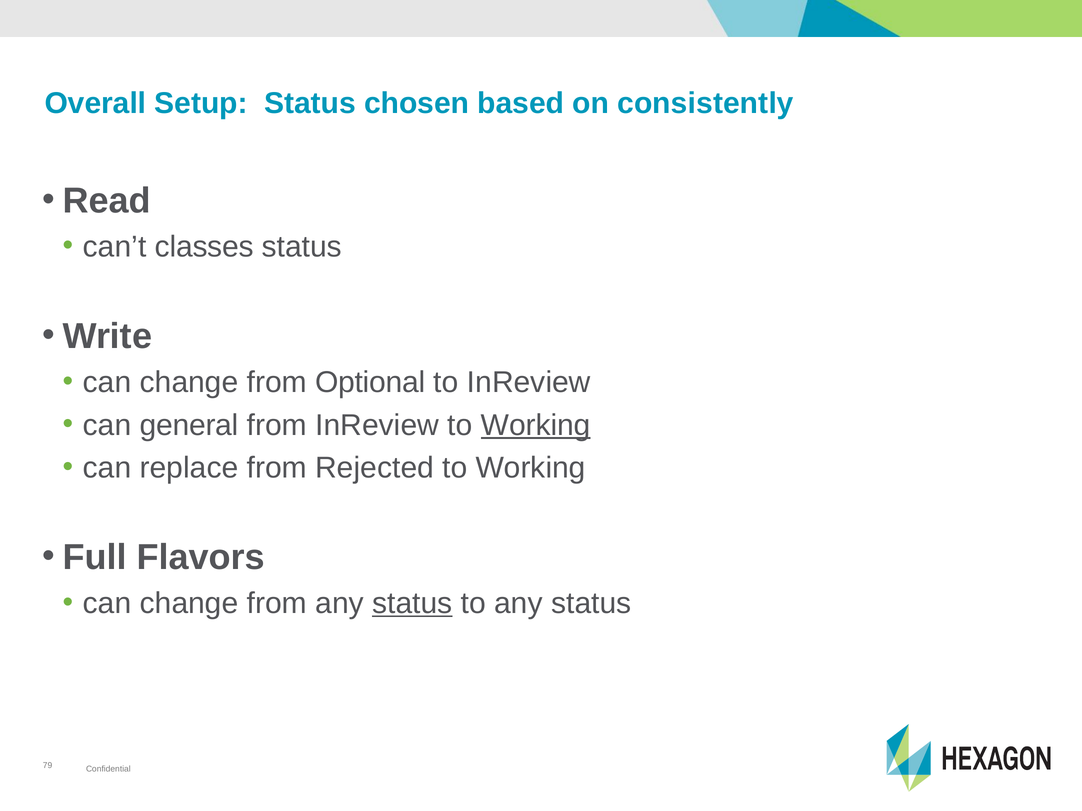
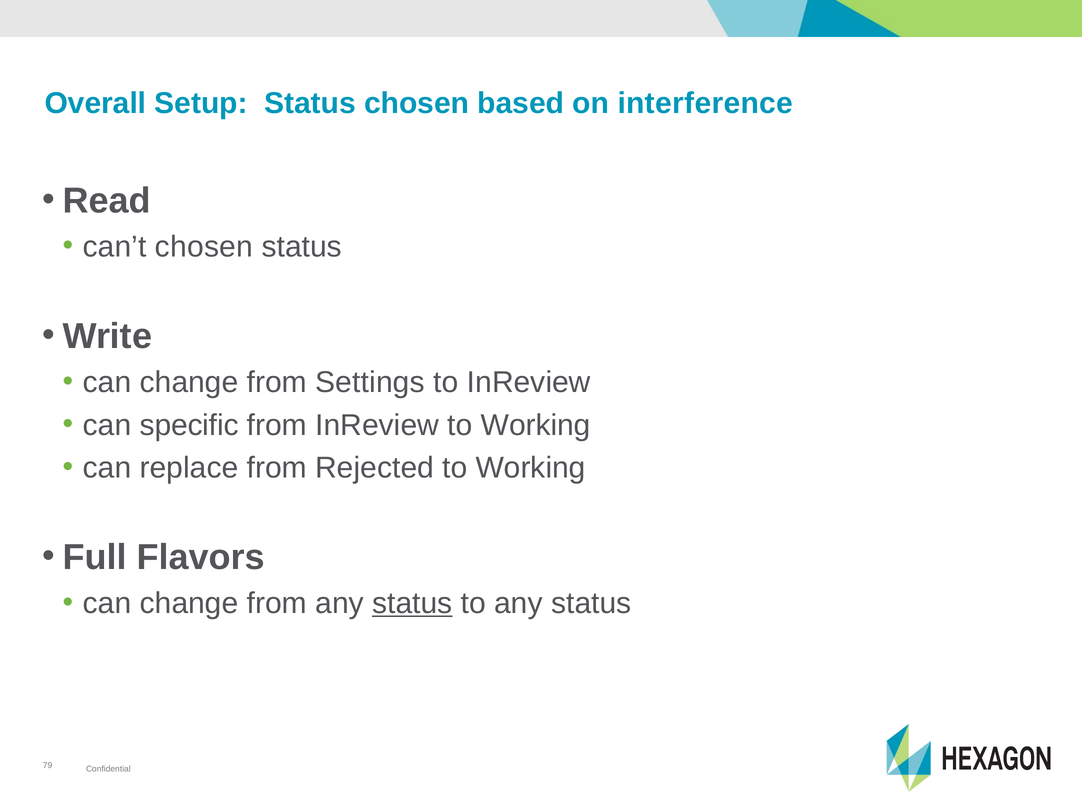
consistently: consistently -> interference (705, 104)
can’t classes: classes -> chosen (204, 247)
Optional: Optional -> Settings (370, 383)
general: general -> specific (189, 425)
Working underline: present -> none (536, 425)
